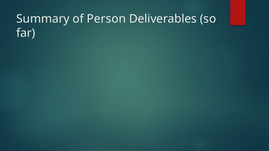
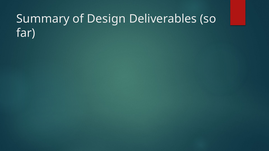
Person: Person -> Design (106, 19)
